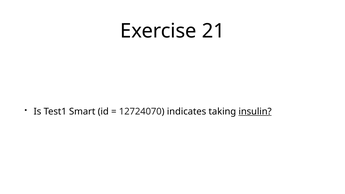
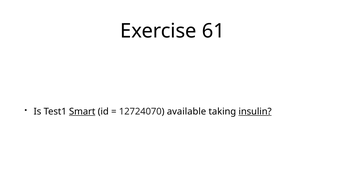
21: 21 -> 61 (213, 31)
Smart underline: none -> present (82, 112)
indicates: indicates -> available (187, 112)
